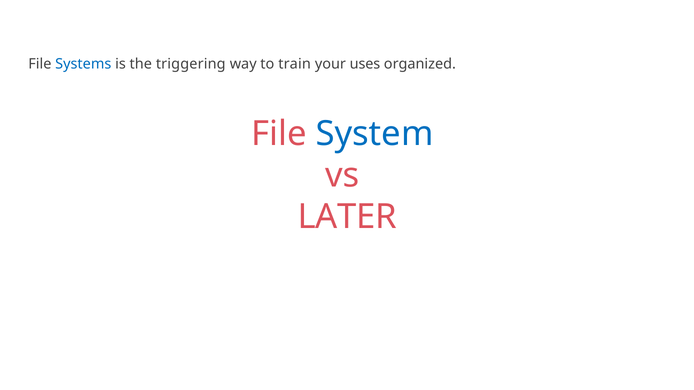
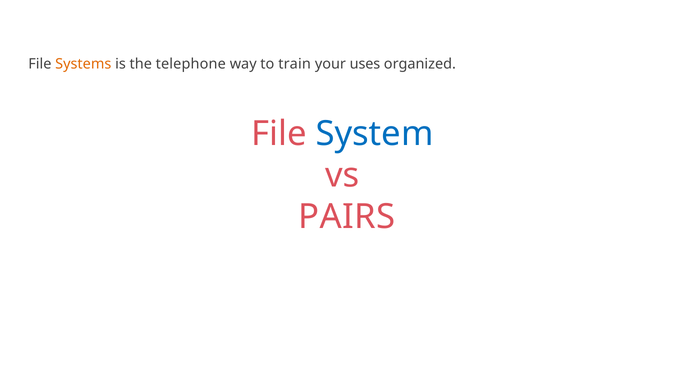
Systems colour: blue -> orange (83, 64)
triggering: triggering -> telephone (191, 64)
LATER: LATER -> PAIRS (347, 217)
